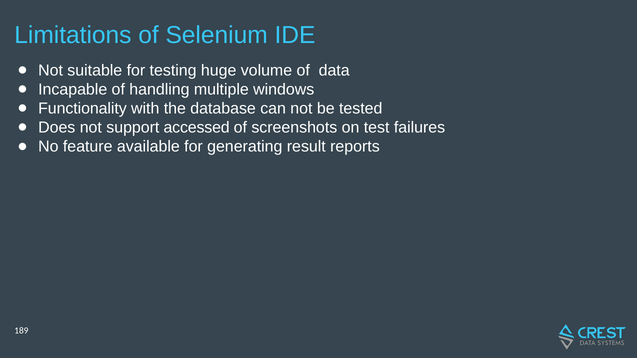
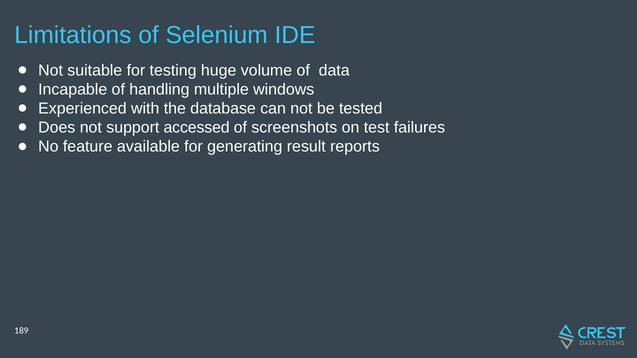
Functionality: Functionality -> Experienced (82, 109)
